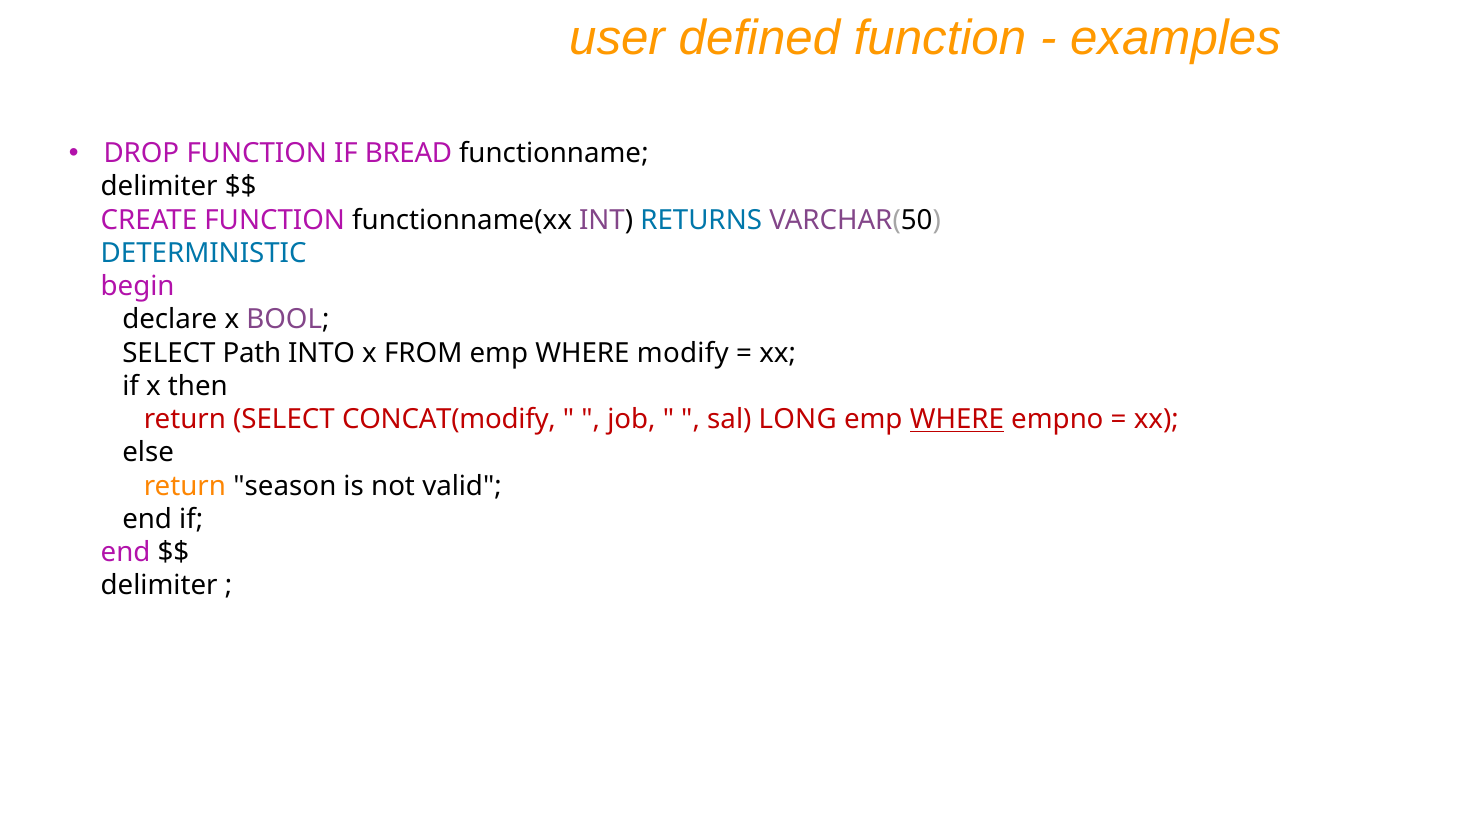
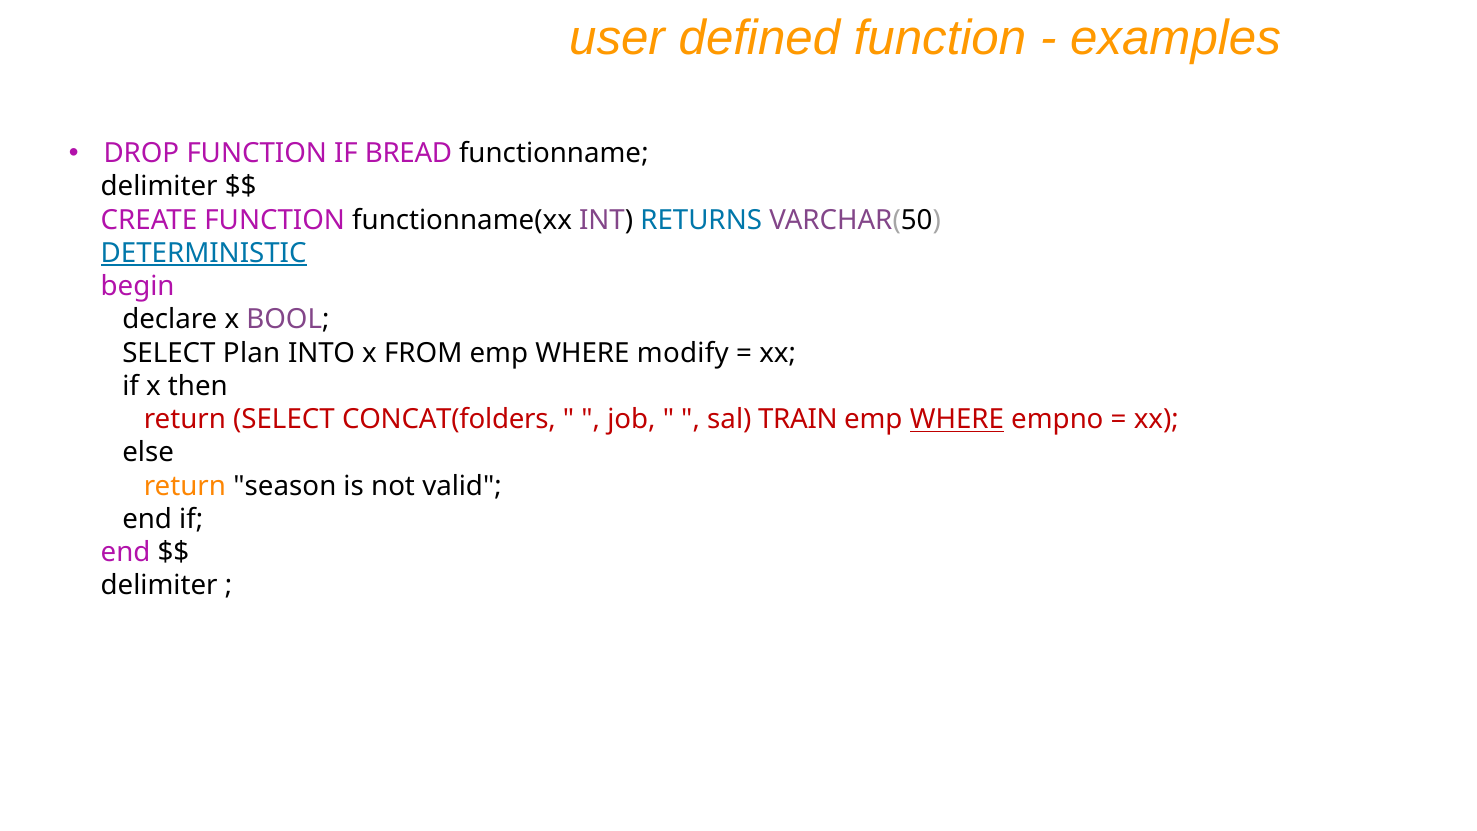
DETERMINISTIC underline: none -> present (204, 253)
Path: Path -> Plan (252, 353)
CONCAT(modify: CONCAT(modify -> CONCAT(folders (449, 419)
LONG: LONG -> TRAIN (798, 419)
